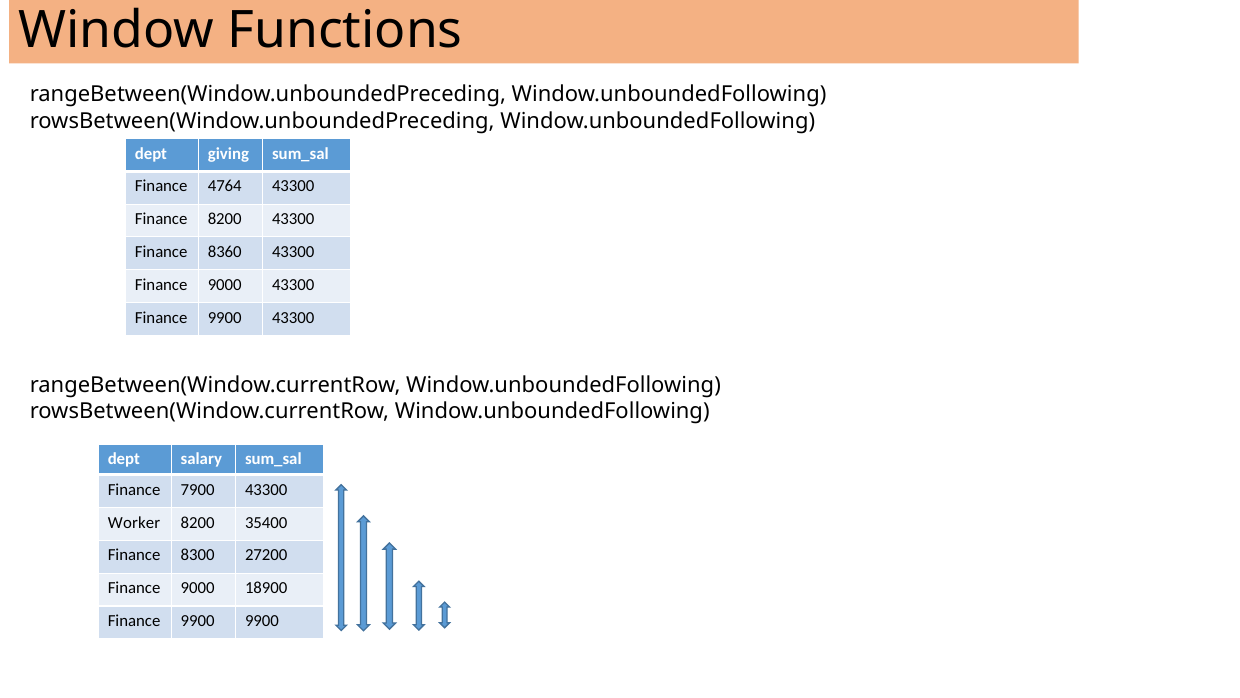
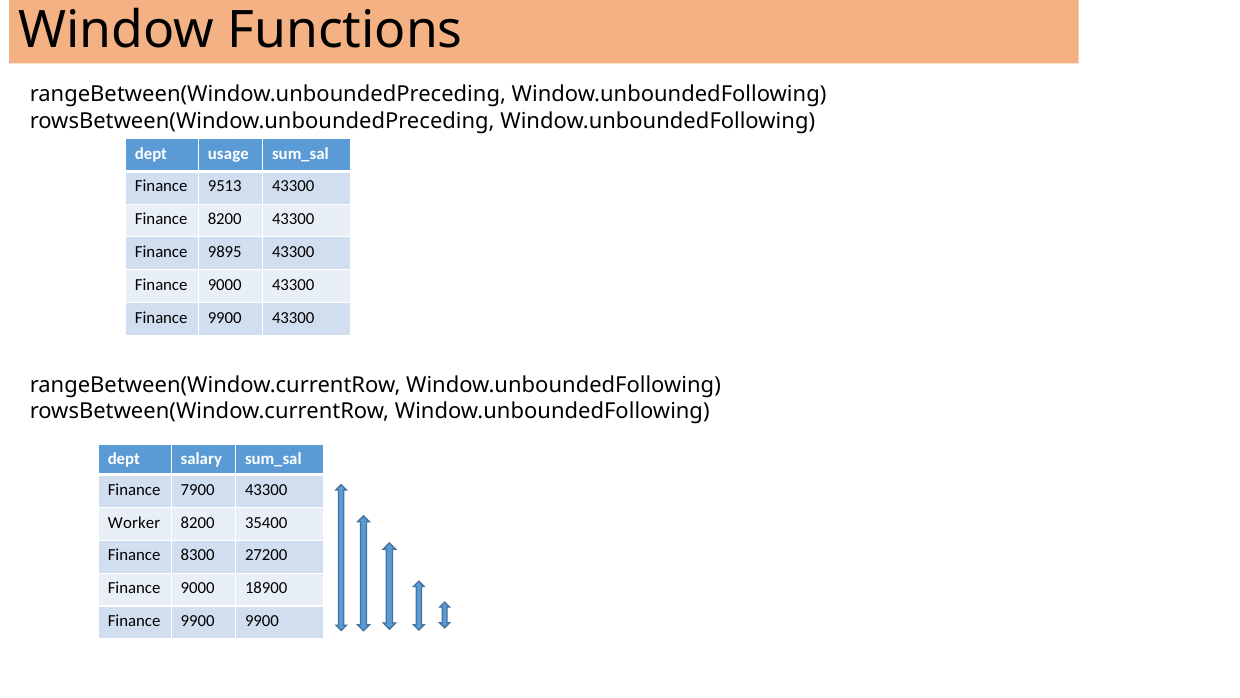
giving: giving -> usage (228, 153)
4764: 4764 -> 9513 (225, 186)
8360: 8360 -> 9895 (225, 252)
